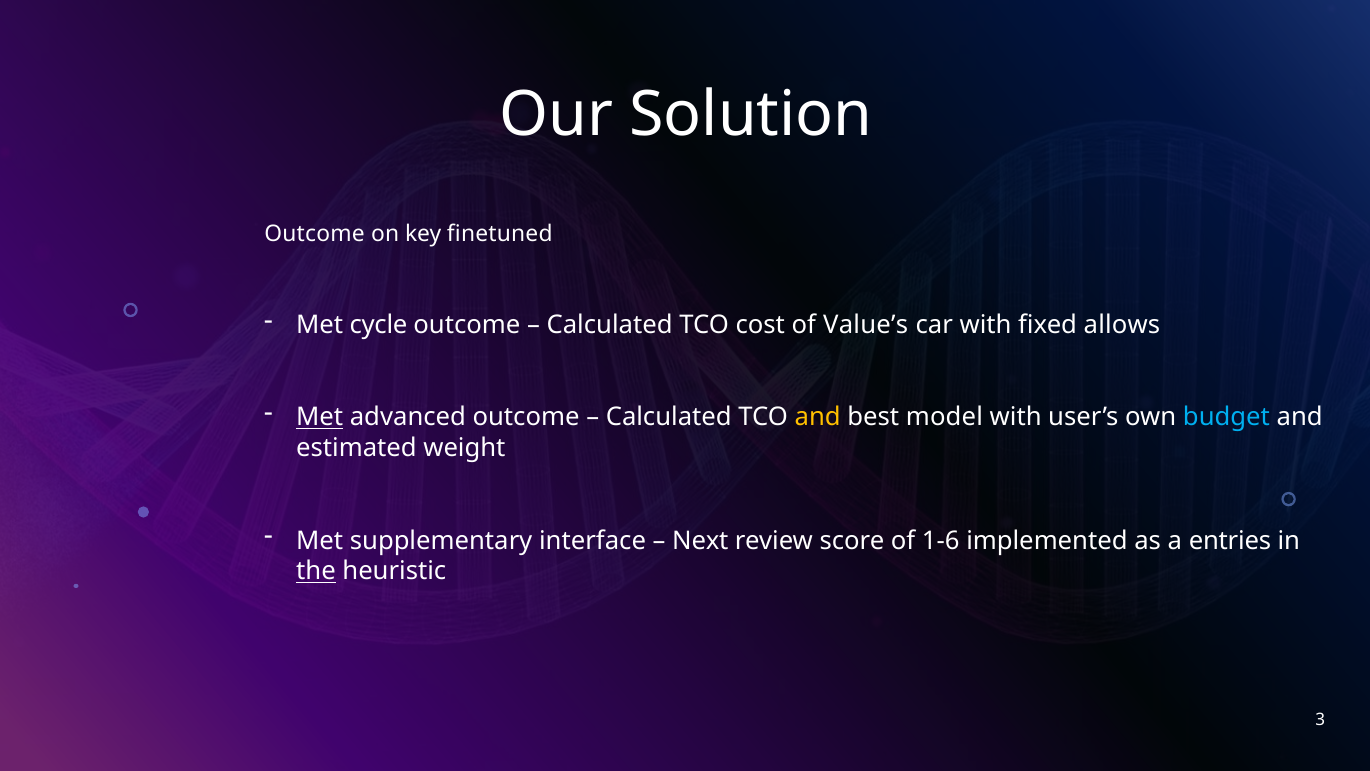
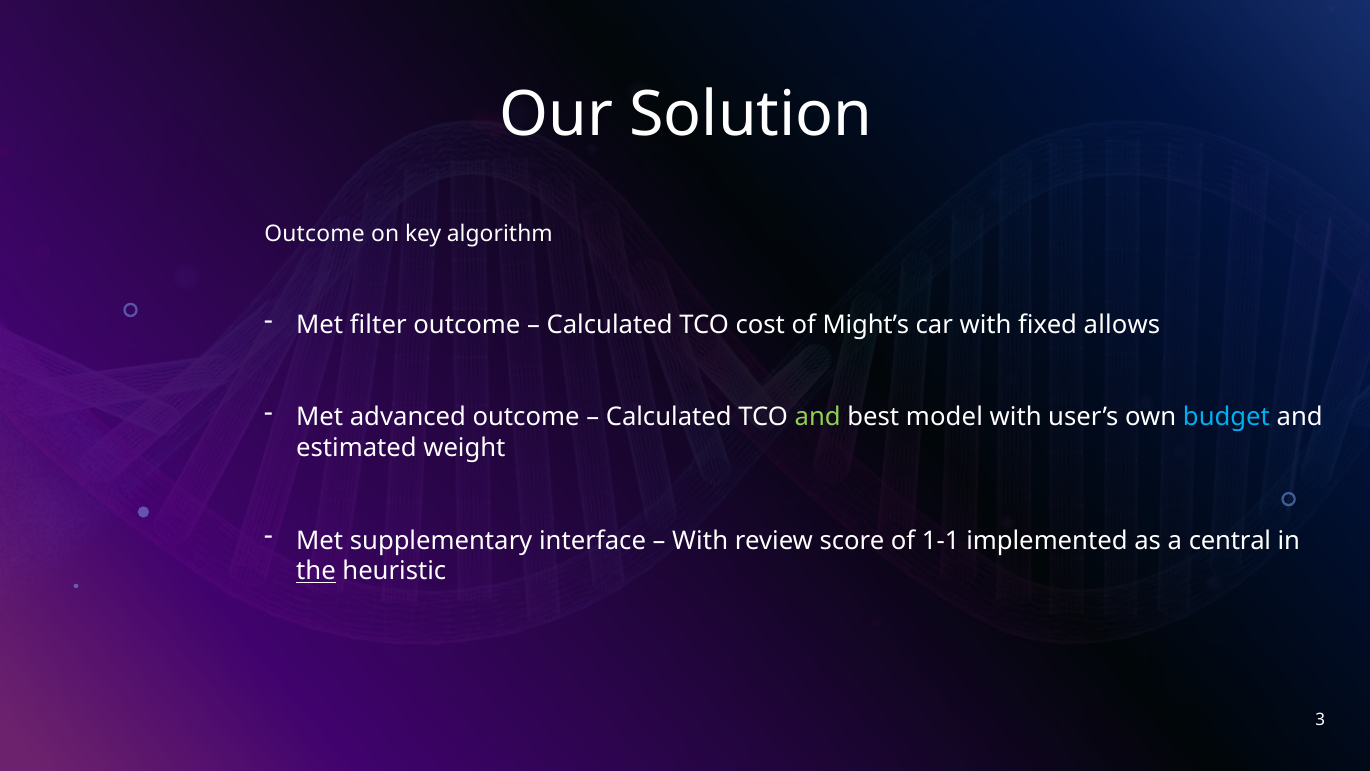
finetuned: finetuned -> algorithm (500, 234)
cycle: cycle -> filter (378, 325)
Value’s: Value’s -> Might’s (866, 325)
Met underline: present -> none (320, 417)
and colour: yellow -> light green (818, 417)
Next: Next -> With (700, 540)
1-6: 1-6 -> 1-1 (941, 540)
entries: entries -> central (1230, 540)
